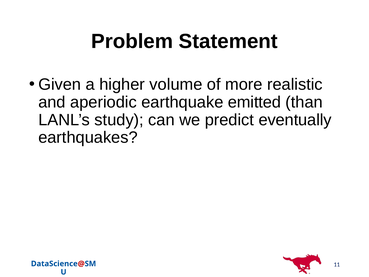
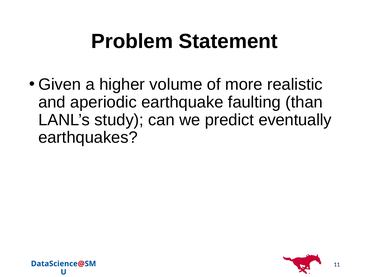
emitted: emitted -> faulting (254, 102)
